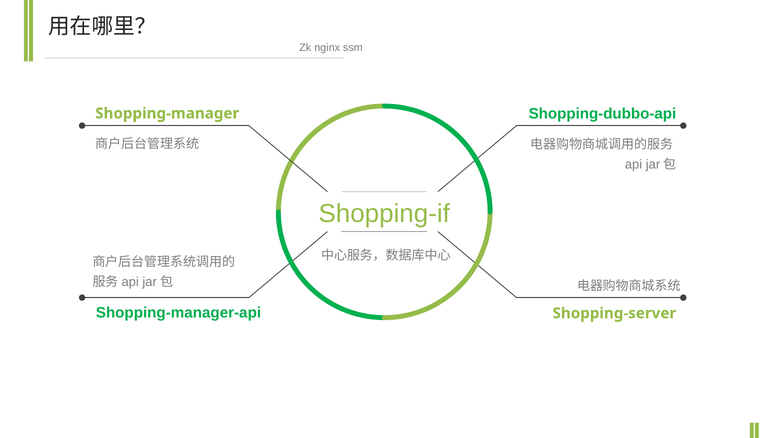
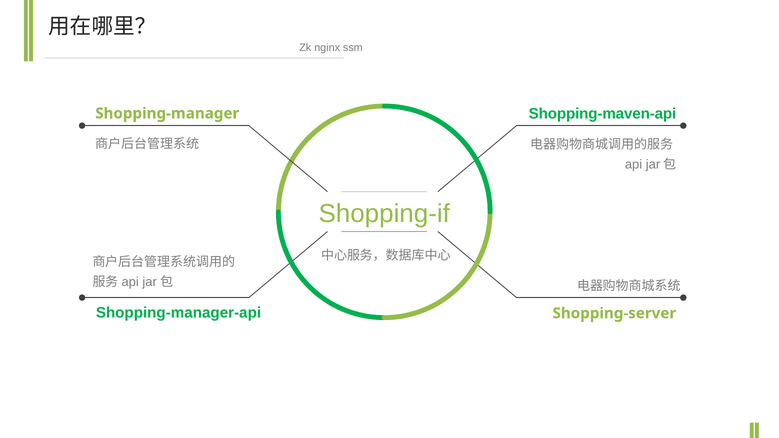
Shopping-dubbo-api: Shopping-dubbo-api -> Shopping-maven-api (602, 114)
